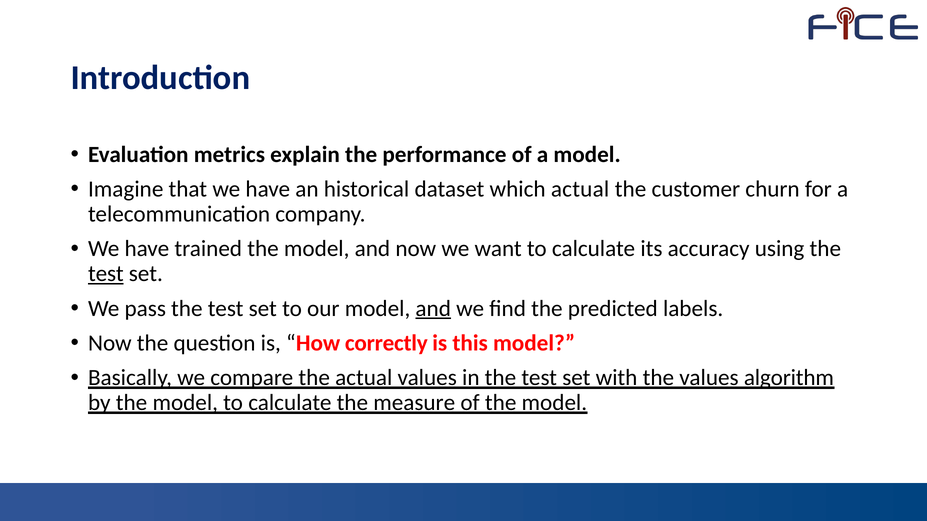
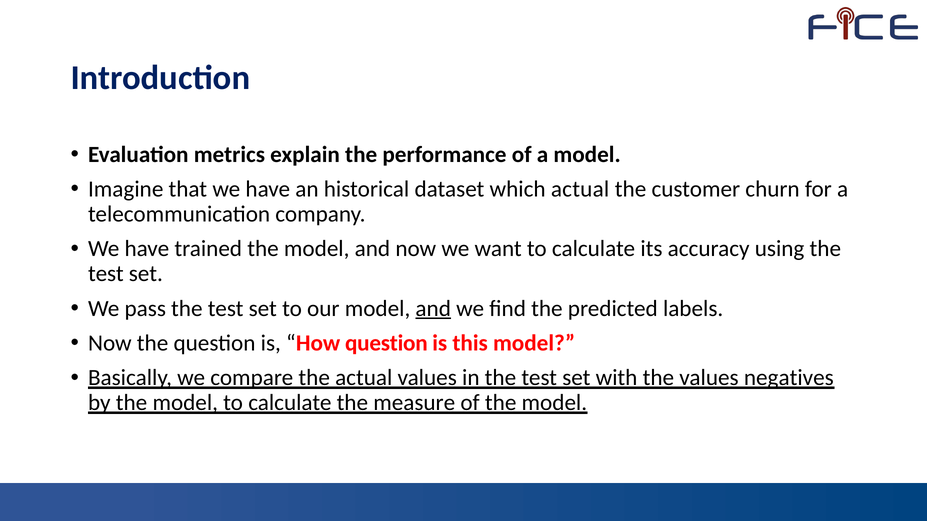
test underline: present -> none (106, 274)
How correctly: correctly -> question (386, 343)
algorithm: algorithm -> negatives (789, 378)
